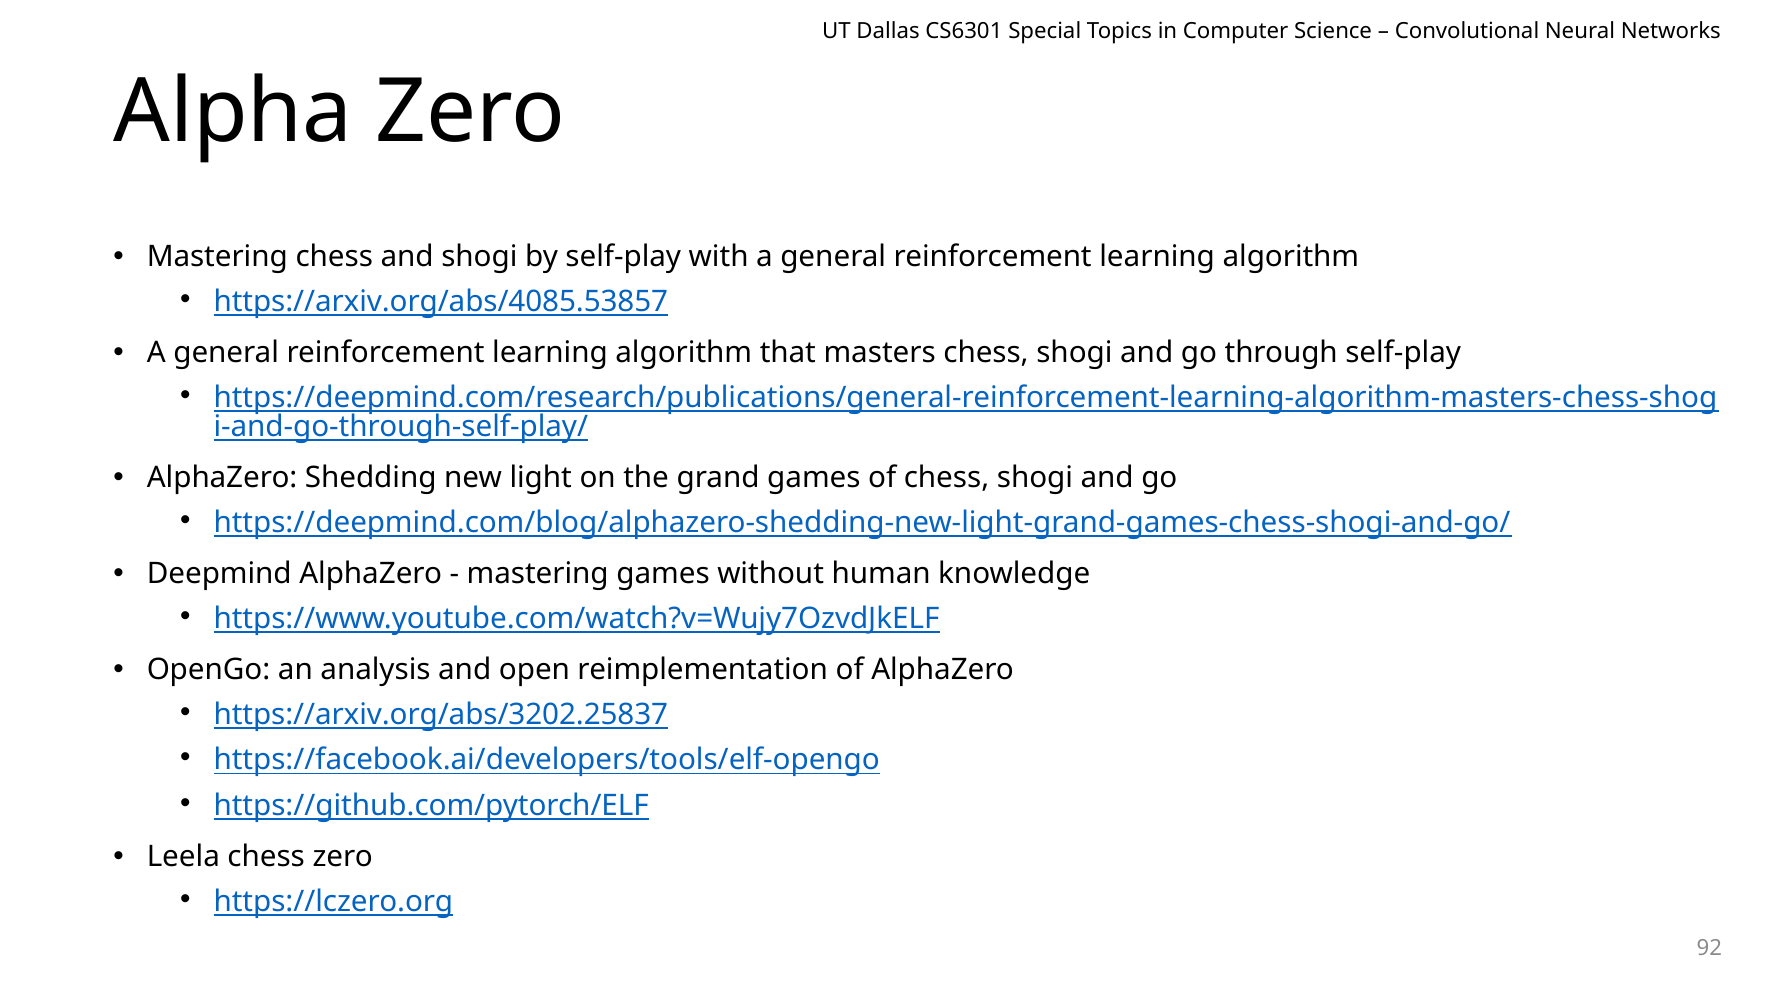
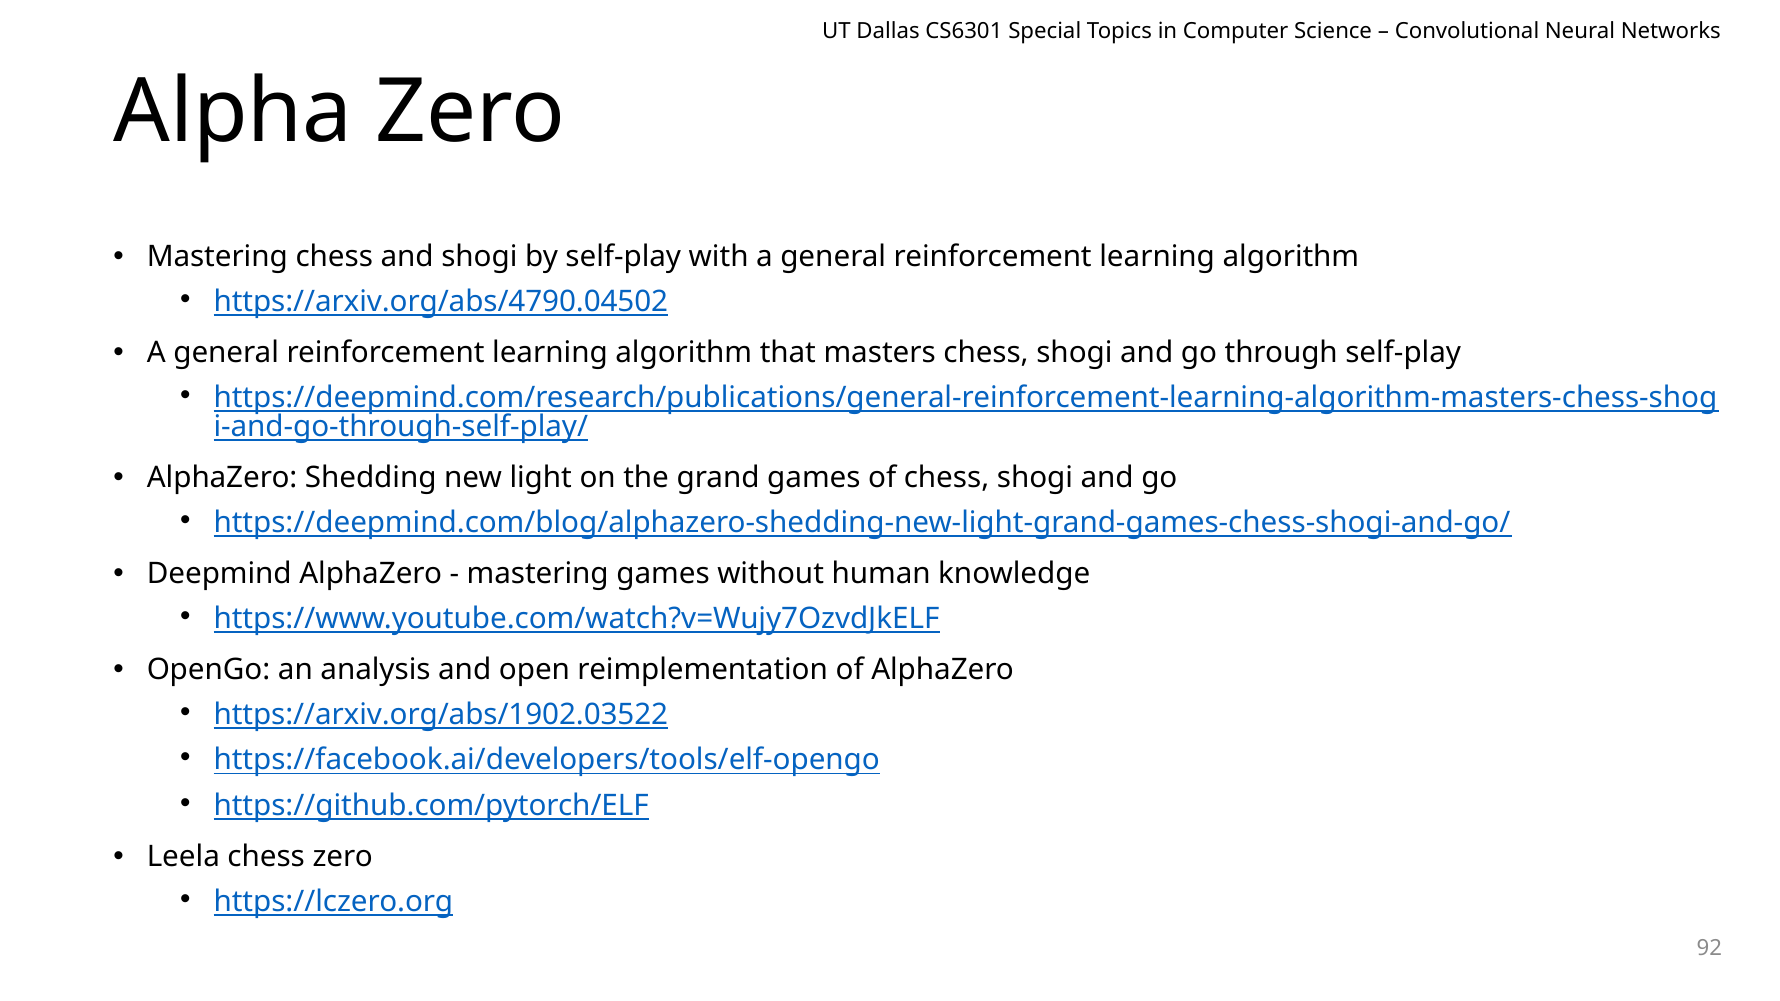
https://arxiv.org/abs/4085.53857: https://arxiv.org/abs/4085.53857 -> https://arxiv.org/abs/4790.04502 (441, 302)
https://arxiv.org/abs/3202.25837: https://arxiv.org/abs/3202.25837 -> https://arxiv.org/abs/1902.03522 (441, 715)
